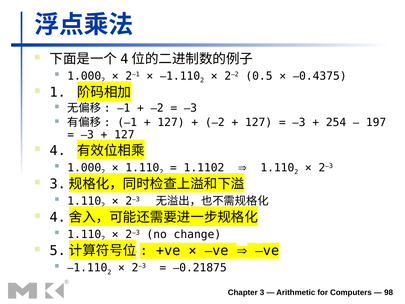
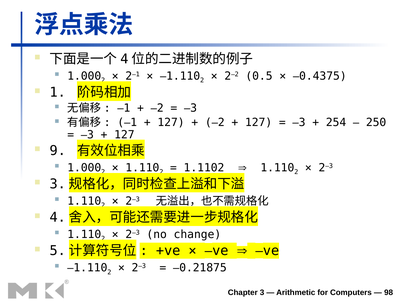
197: 197 -> 250 (376, 122)
4: 4 -> 9 (58, 151)
